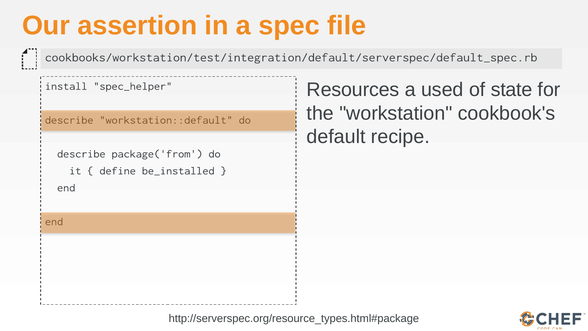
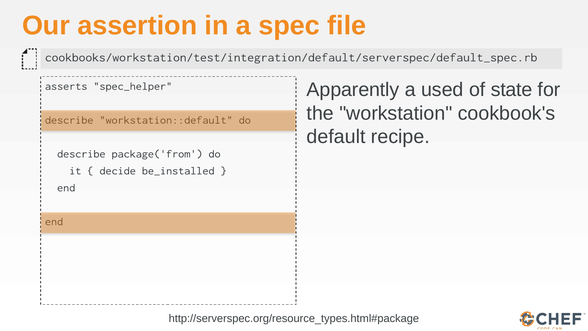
Resources: Resources -> Apparently (353, 90)
install: install -> asserts (66, 86)
define: define -> decide (118, 171)
